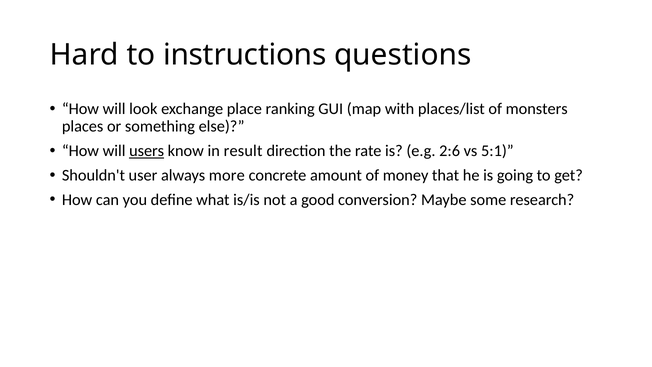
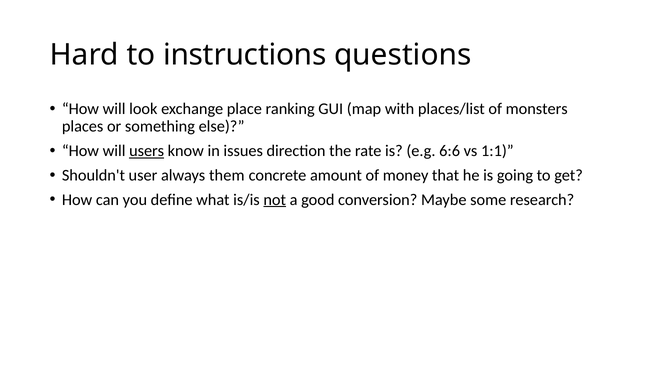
result: result -> issues (243, 151)
2:6: 2:6 -> 6:6 (450, 151)
5:1: 5:1 -> 1:1 (497, 151)
more: more -> them (227, 175)
not underline: none -> present (275, 200)
